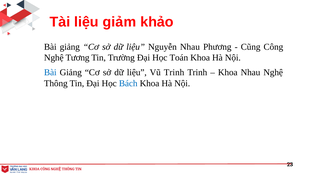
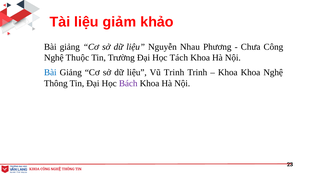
Cũng: Cũng -> Chưa (251, 47)
Tương: Tương -> Thuộc (77, 58)
Toán: Toán -> Tách (179, 58)
Khoa Nhau: Nhau -> Khoa (250, 73)
Bách colour: blue -> purple (128, 83)
